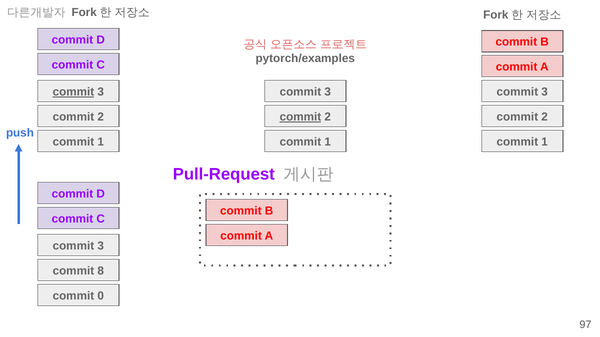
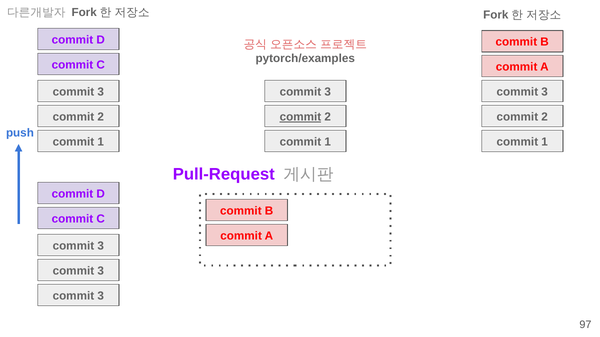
commit underline: present -> none (73, 92)
8: 8 -> 3 (101, 271)
0: 0 -> 3 (101, 296)
